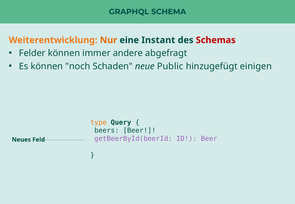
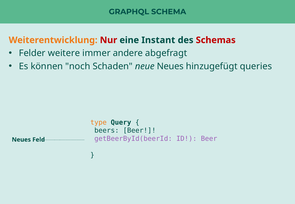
Nur colour: orange -> red (109, 40)
Felder können: können -> weitere (64, 53)
neue Public: Public -> Neues (170, 66)
einigen: einigen -> queries (256, 66)
